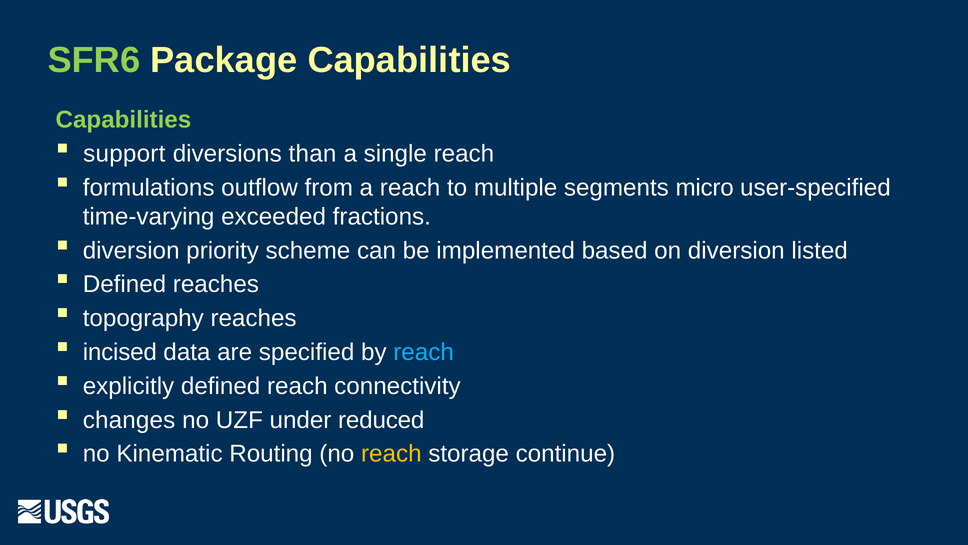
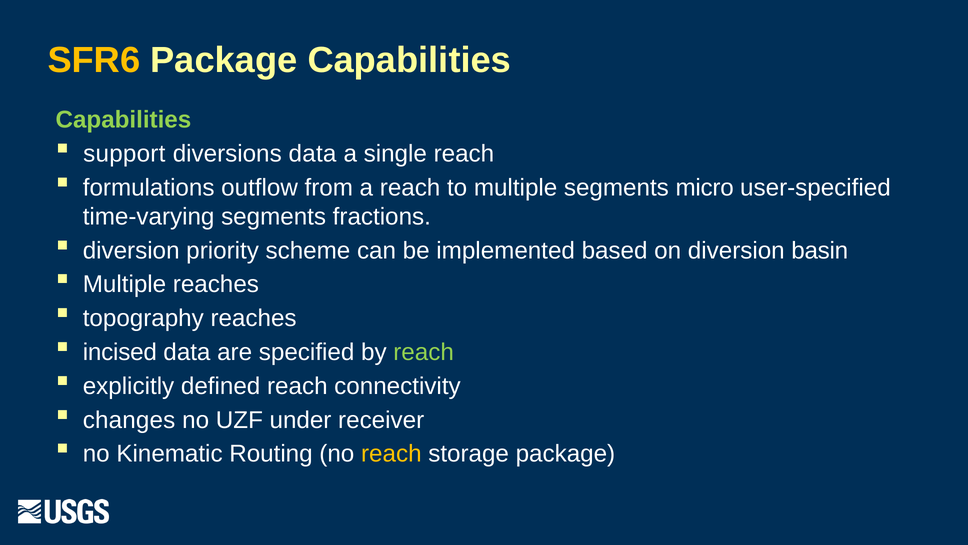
SFR6 colour: light green -> yellow (94, 60)
diversions than: than -> data (313, 154)
time-varying exceeded: exceeded -> segments (274, 216)
listed: listed -> basin (820, 250)
Defined: Defined -> Multiple (125, 284)
reach colour: light blue -> light green (424, 352)
reduced: reduced -> receiver (381, 420)
storage continue: continue -> package (565, 454)
